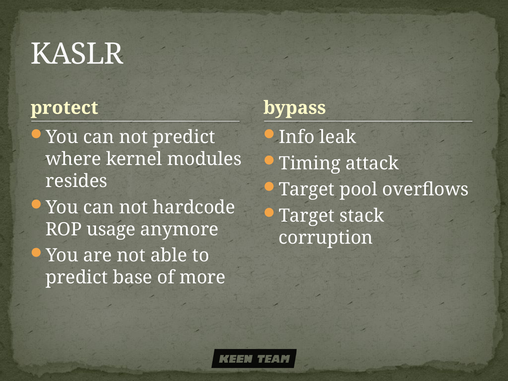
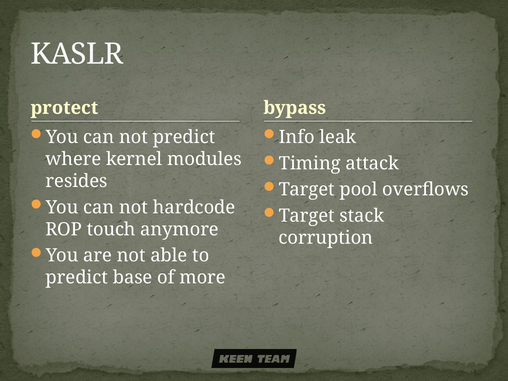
usage: usage -> touch (111, 229)
